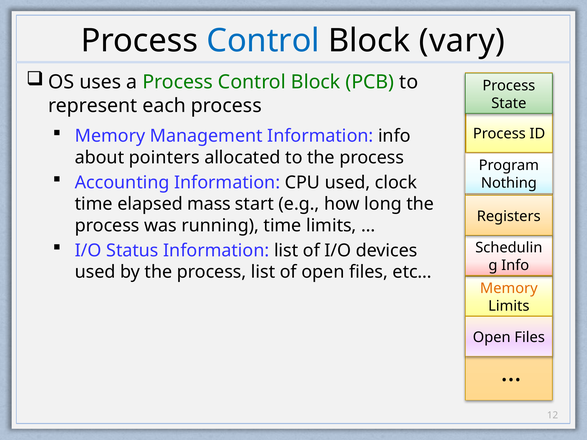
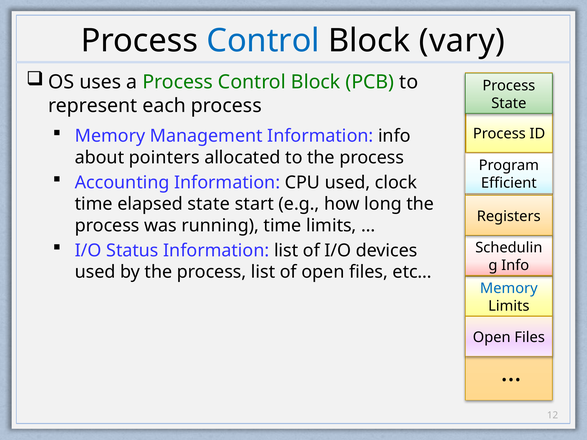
Nothing: Nothing -> Efficient (509, 183)
elapsed mass: mass -> state (209, 204)
Memory colour: orange -> blue (509, 289)
